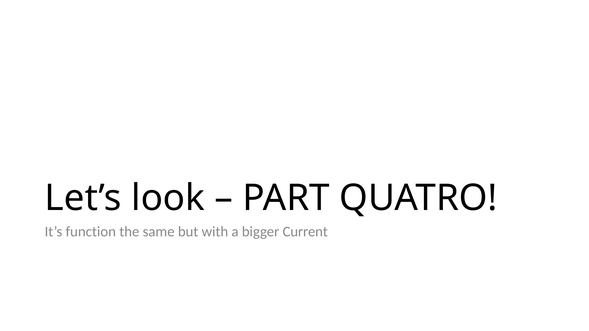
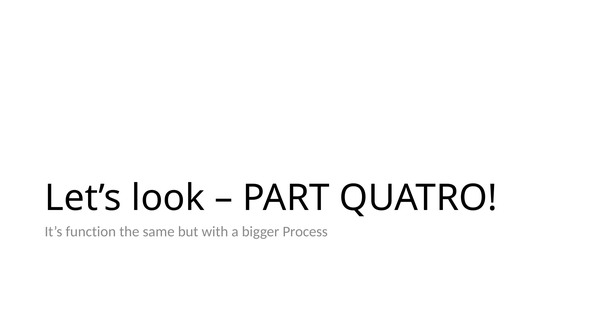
Current: Current -> Process (305, 232)
